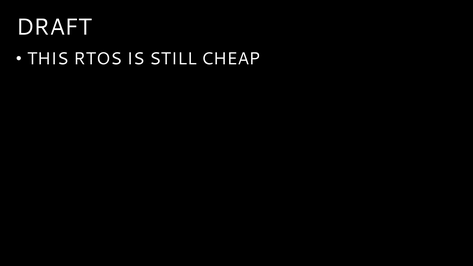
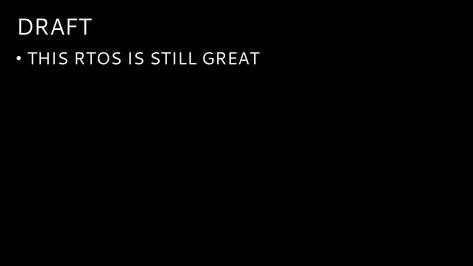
CHEAP: CHEAP -> GREAT (231, 59)
